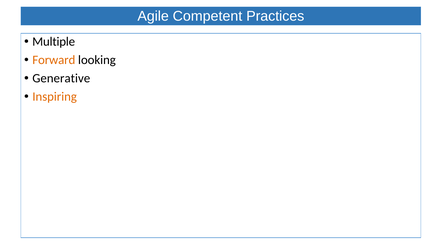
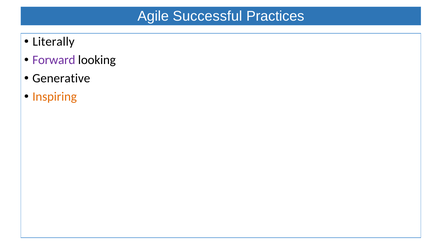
Competent: Competent -> Successful (207, 16)
Multiple: Multiple -> Literally (54, 42)
Forward colour: orange -> purple (54, 60)
